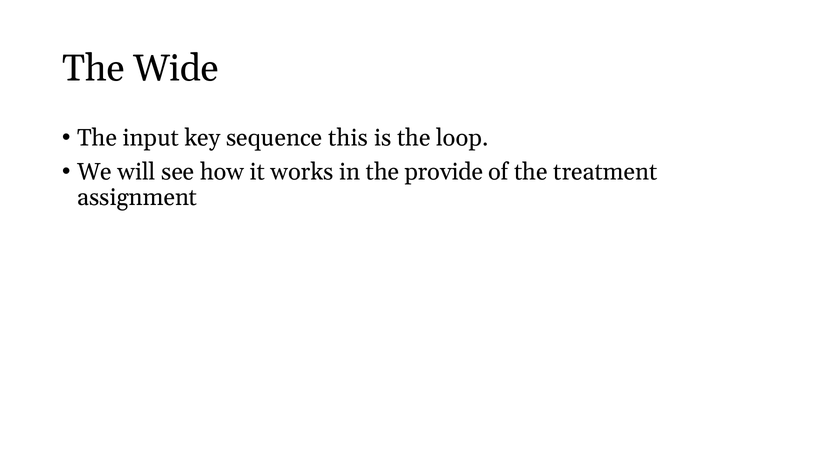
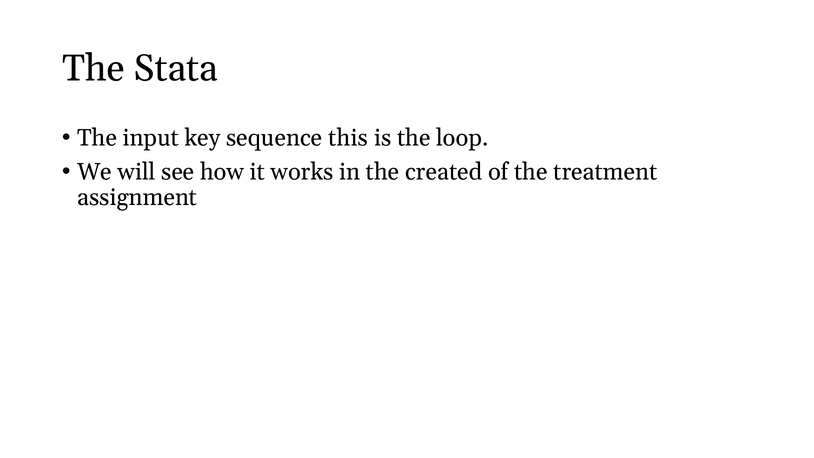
Wide: Wide -> Stata (176, 68)
provide: provide -> created (444, 172)
